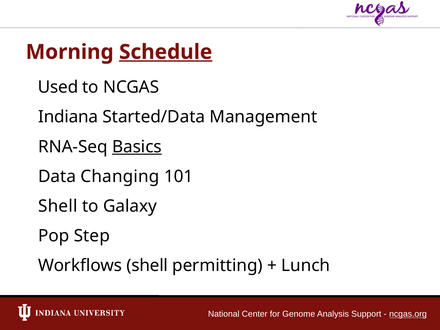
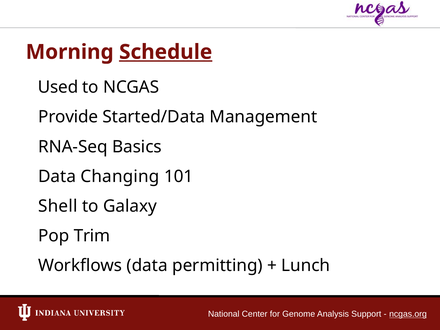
Indiana: Indiana -> Provide (68, 117)
Basics underline: present -> none (137, 147)
Step: Step -> Trim (92, 236)
Workflows shell: shell -> data (147, 265)
